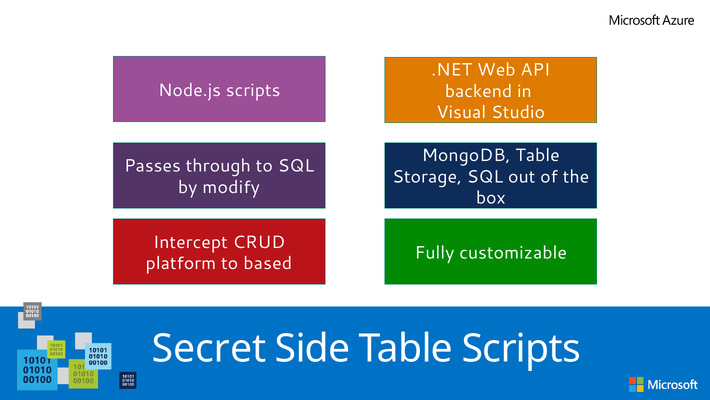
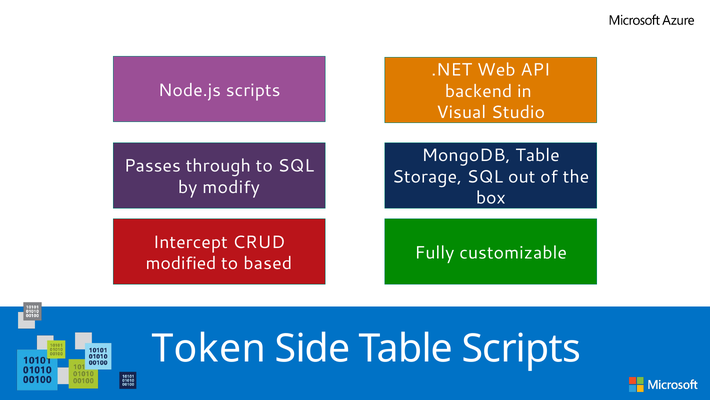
platform: platform -> modified (181, 263)
Secret: Secret -> Token (209, 348)
